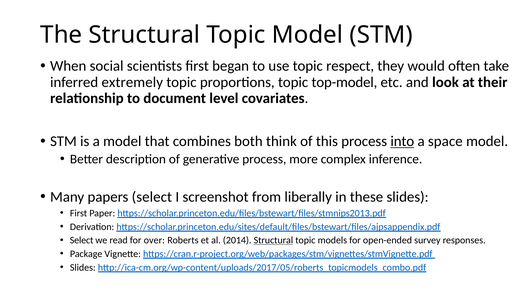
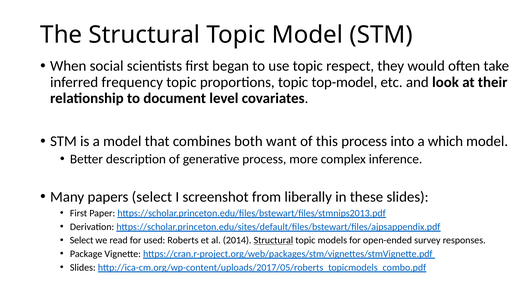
extremely: extremely -> frequency (132, 82)
think: think -> want (281, 141)
into underline: present -> none (402, 141)
space: space -> which (445, 141)
over: over -> used (154, 240)
